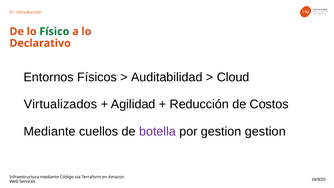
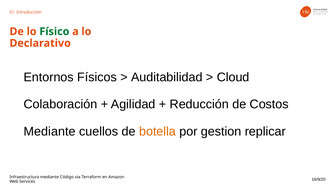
Virtualizados: Virtualizados -> Colaboración (60, 104)
botella colour: purple -> orange (158, 131)
gestion gestion: gestion -> replicar (265, 131)
